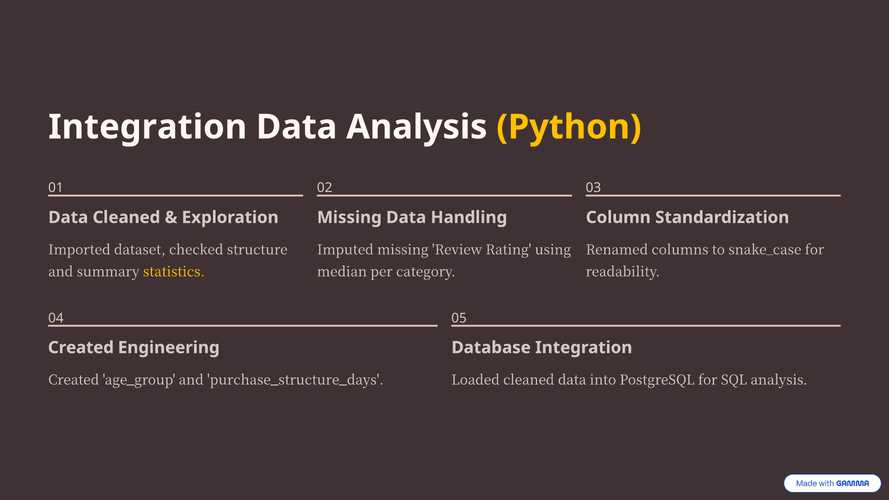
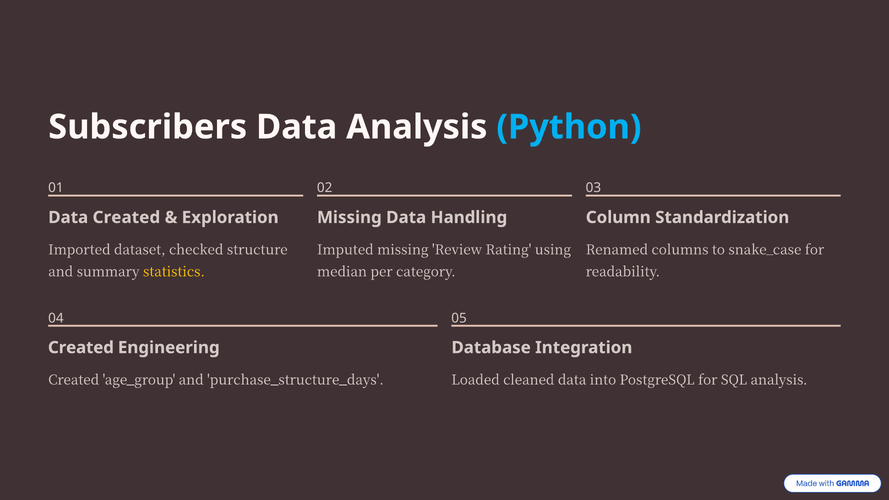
Integration: Integration -> Subscribers (148, 127)
Python colour: yellow -> light blue (569, 127)
Data Cleaned: Cleaned -> Created (126, 217)
